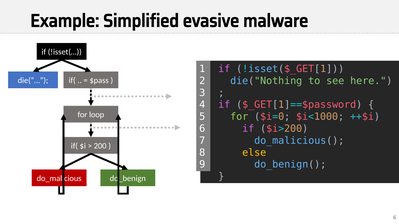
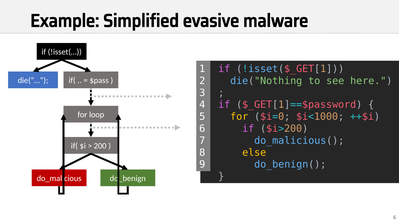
for colour: light green -> yellow (239, 117)
